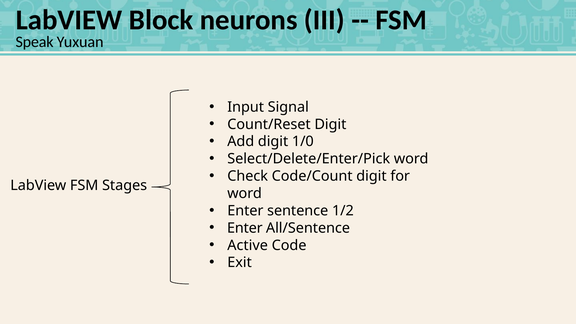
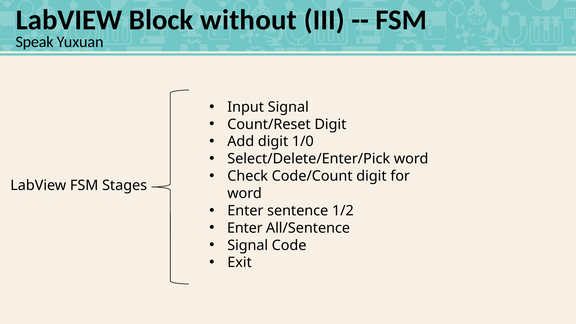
neurons: neurons -> without (249, 20)
Active: Active -> Signal (248, 245)
